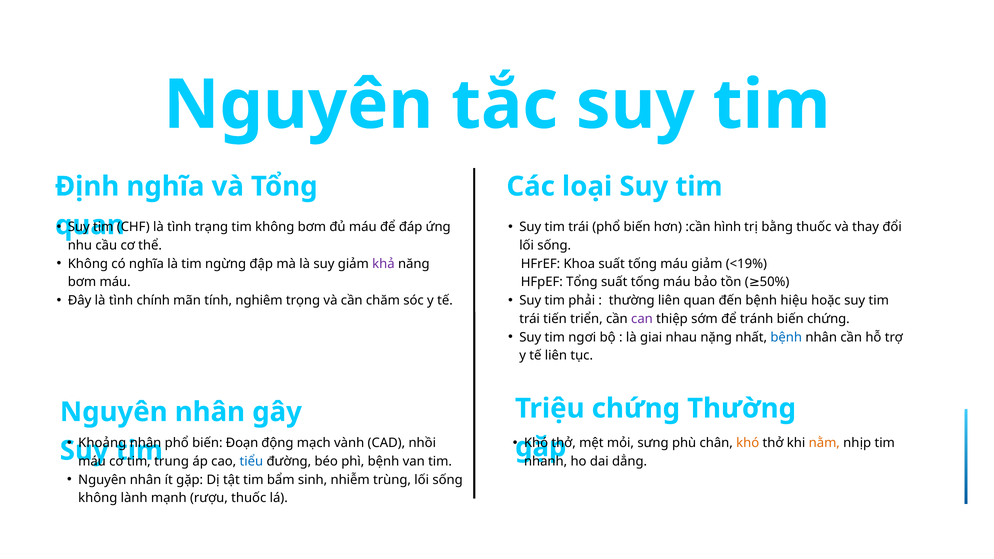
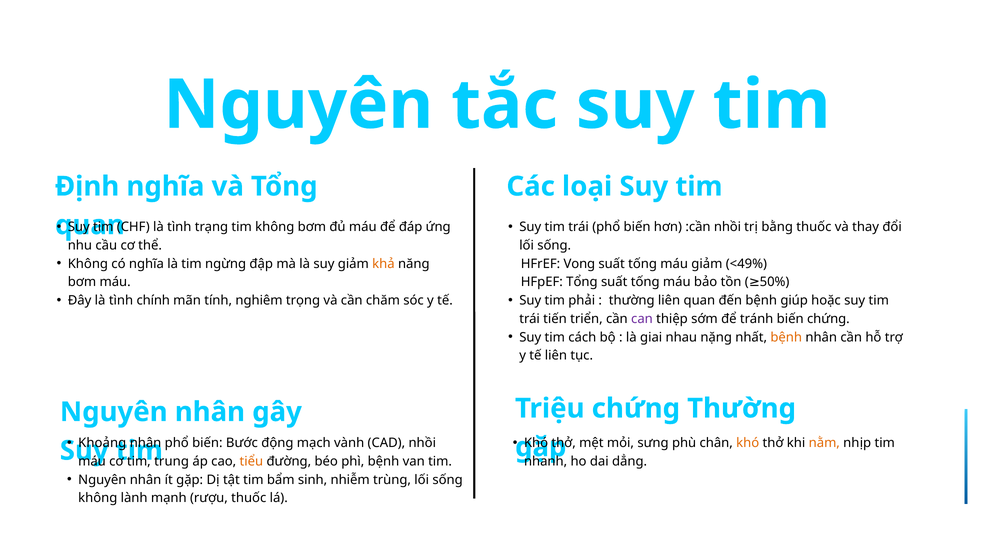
:cần hình: hình -> nhồi (727, 227)
khả colour: purple -> orange (383, 264)
Khoa: Khoa -> Vong (579, 264)
<19%: <19% -> <49% (746, 264)
hiệu: hiệu -> giúp (794, 301)
ngơi: ngơi -> cách (582, 337)
bệnh colour: blue -> orange (786, 337)
Đoạn: Đoạn -> Bước (242, 443)
tiểu colour: blue -> orange (251, 462)
